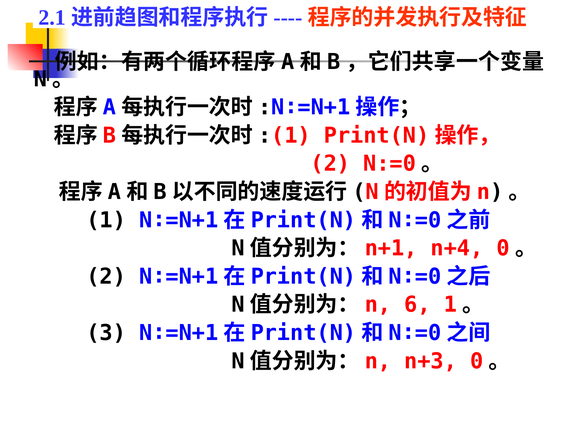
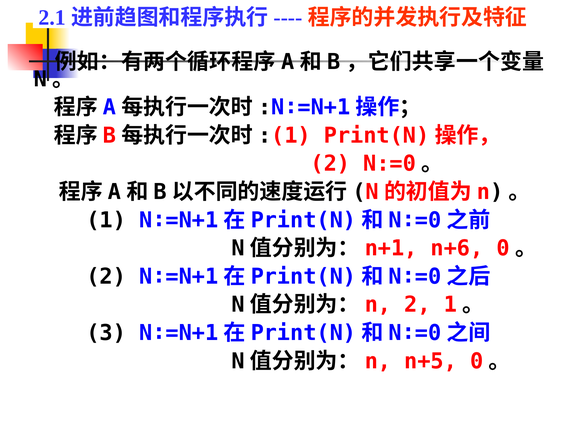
n+4: n+4 -> n+6 (457, 248)
6: 6 -> 2 (417, 305)
n+3: n+3 -> n+5 (431, 361)
